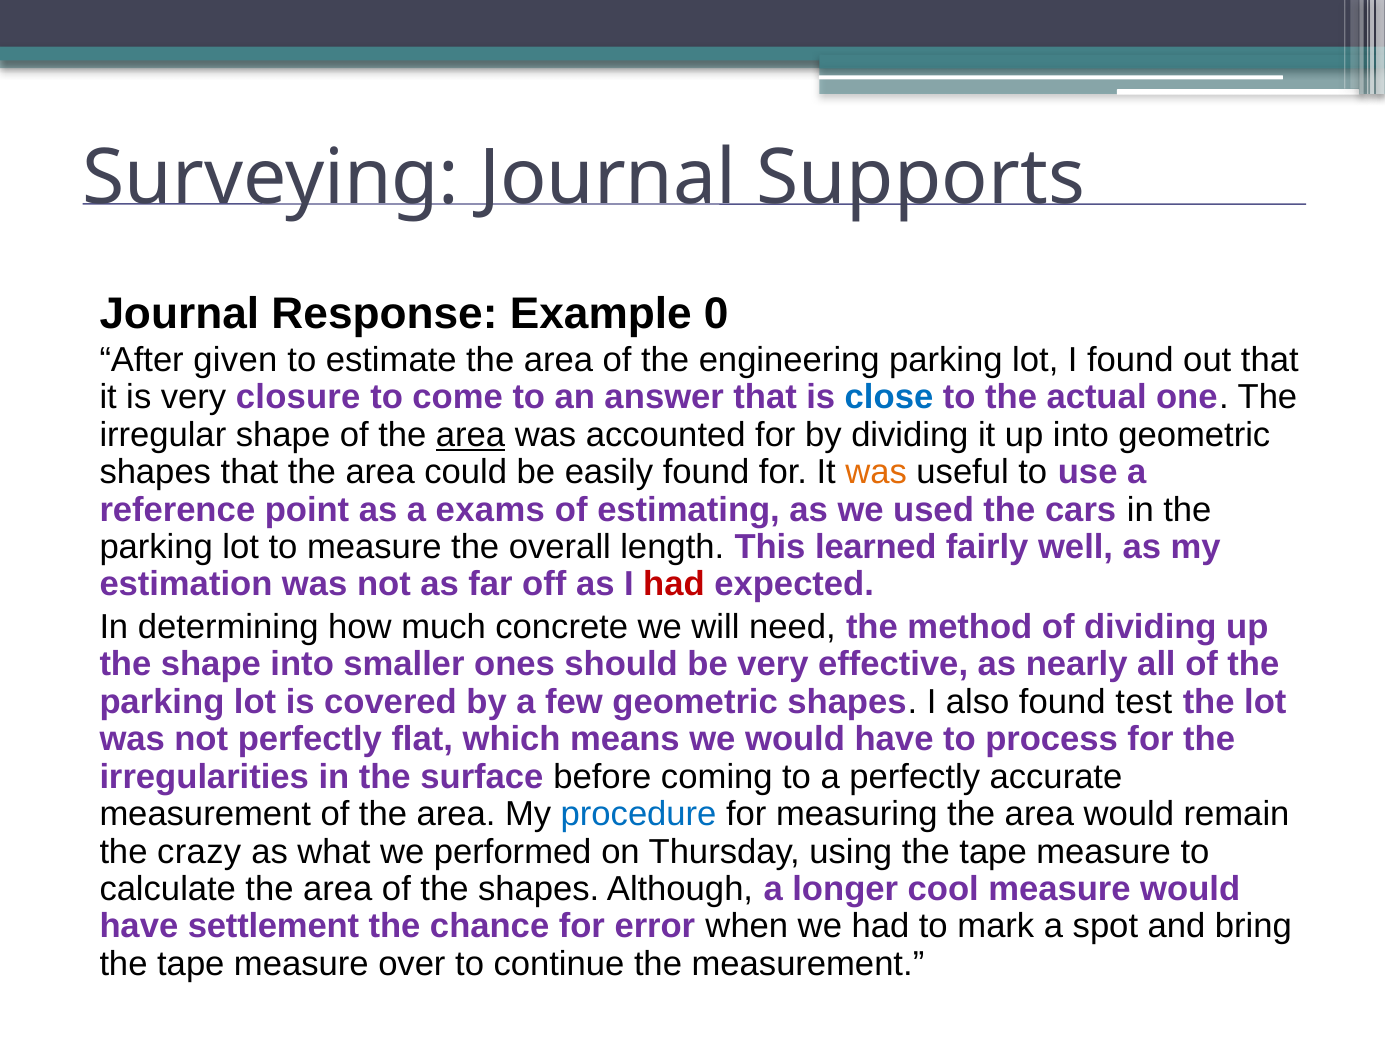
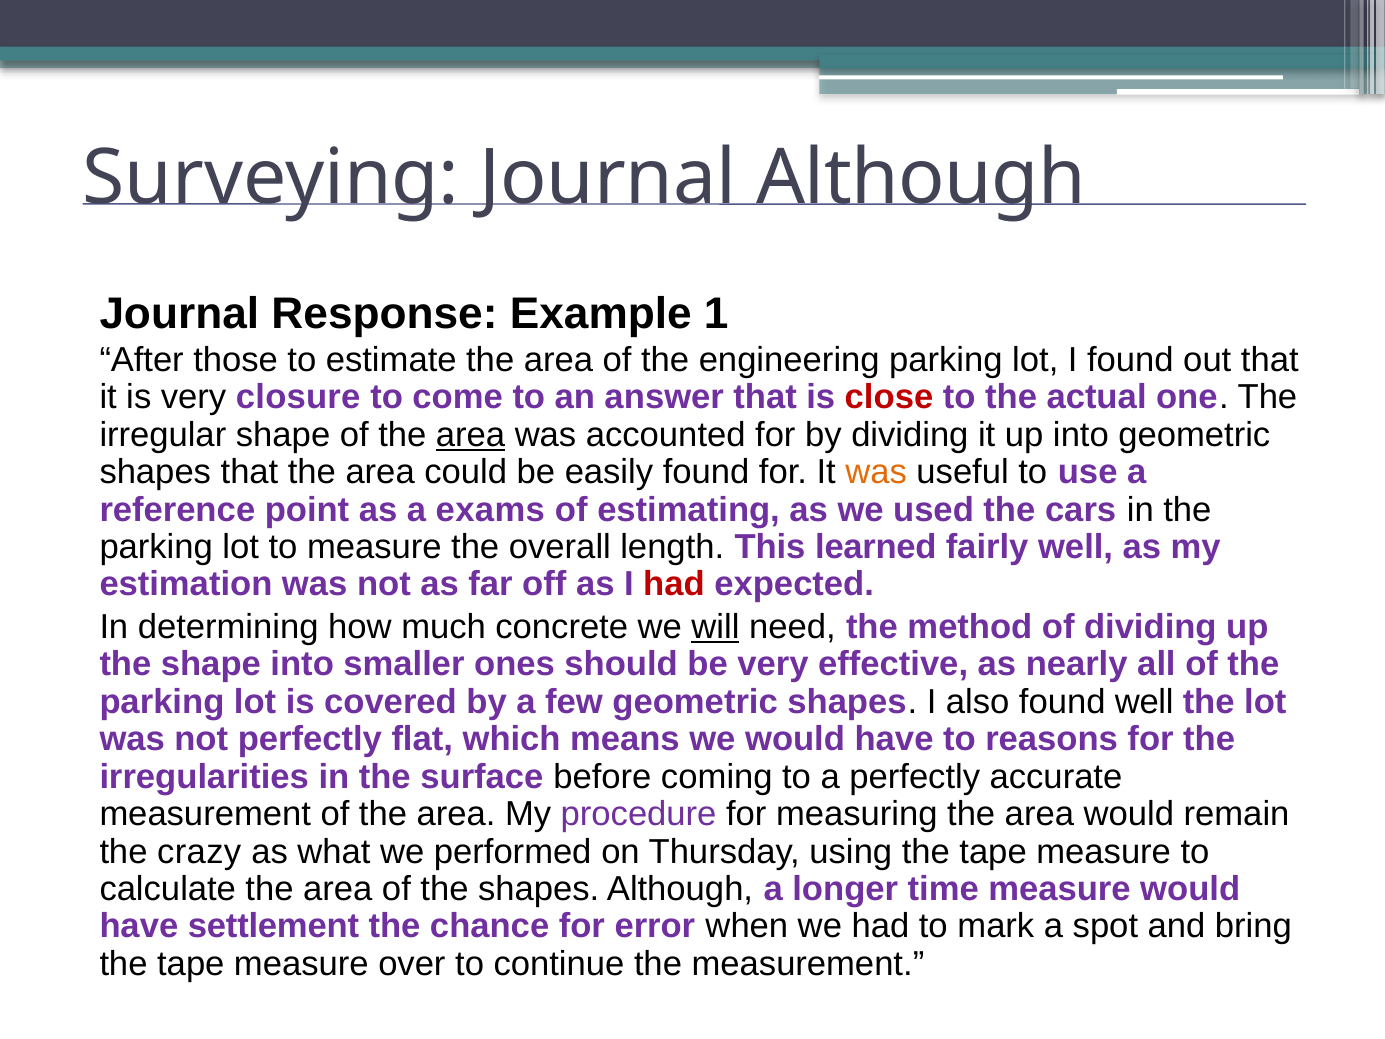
Journal Supports: Supports -> Although (921, 178)
0: 0 -> 1 (716, 313)
given: given -> those (236, 360)
close colour: blue -> red (889, 397)
will underline: none -> present (715, 627)
found test: test -> well (1144, 702)
process: process -> reasons (1052, 739)
procedure colour: blue -> purple (639, 814)
cool: cool -> time (943, 889)
